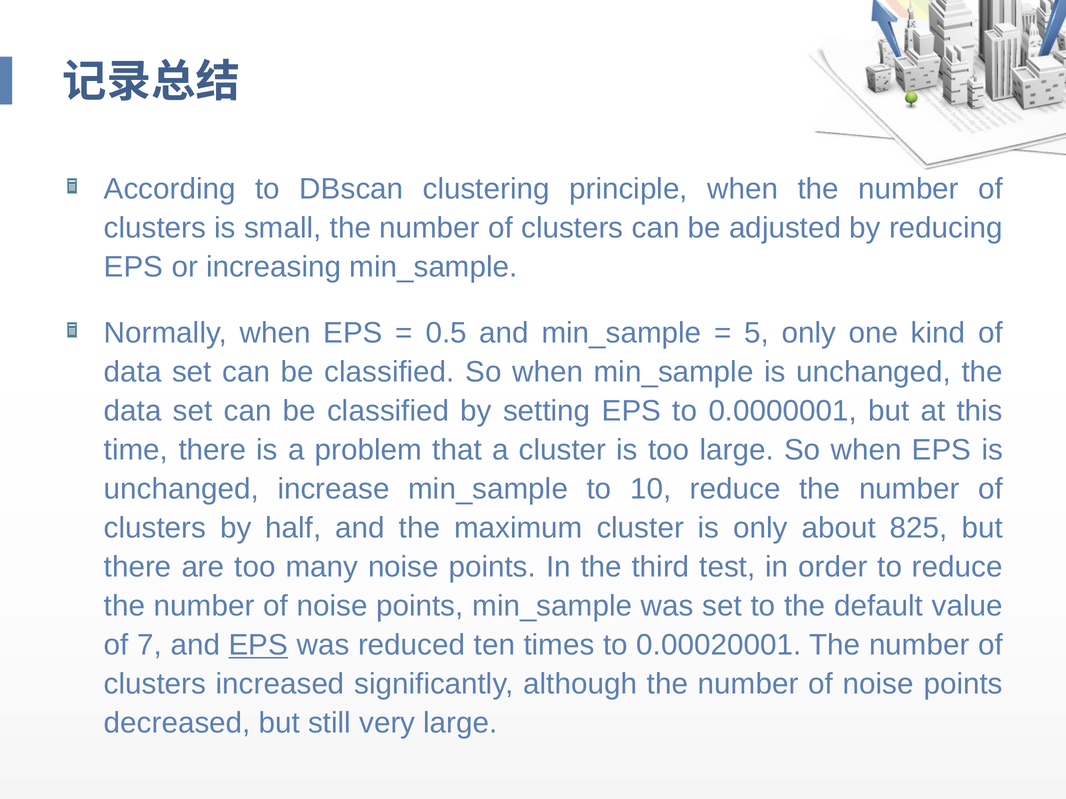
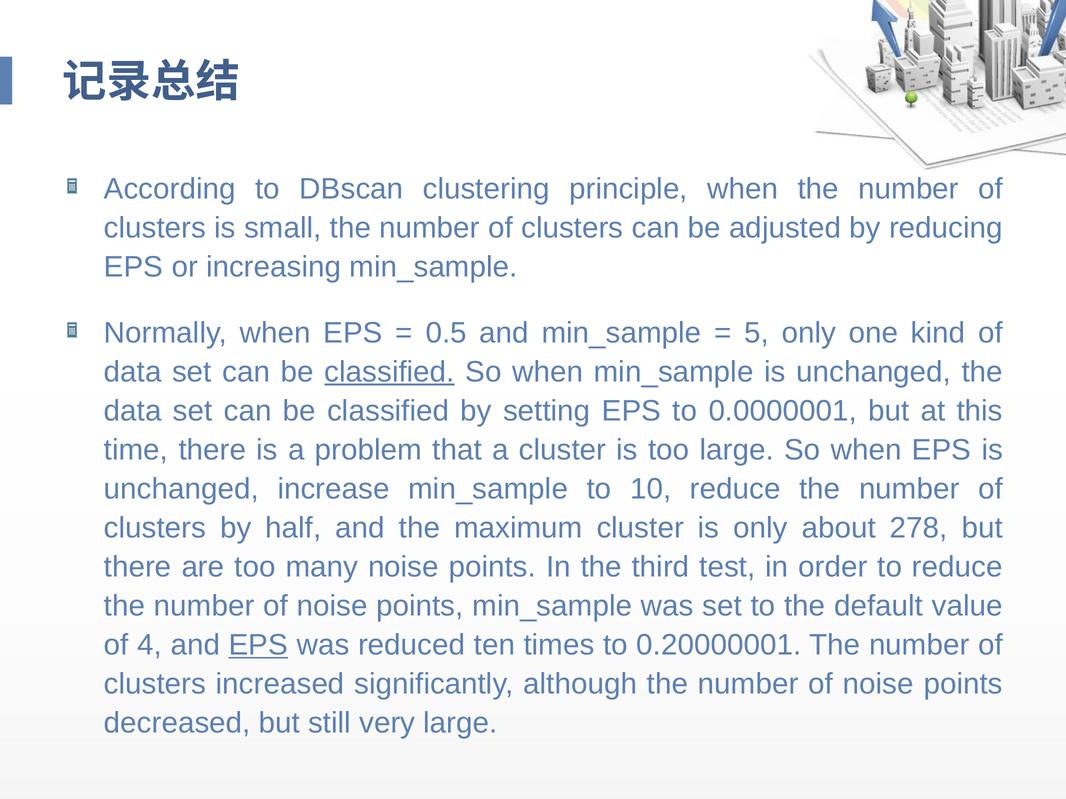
classified underline: none -> present (390, 372)
825: 825 -> 278 (919, 528)
7: 7 -> 4 (150, 646)
0.00020001: 0.00020001 -> 0.20000001 (719, 646)
